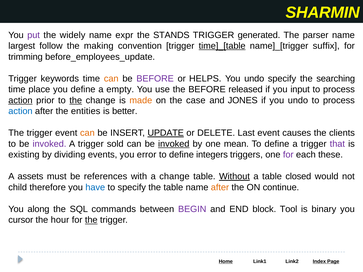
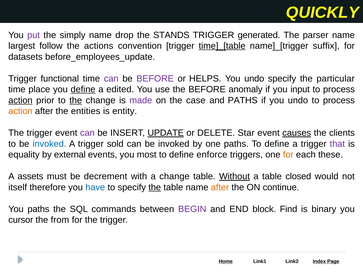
SHARMIN: SHARMIN -> QUICKLY (323, 13)
widely: widely -> simply (73, 35)
expr: expr -> drop (124, 35)
making: making -> actions (99, 46)
trimming: trimming -> datasets (26, 57)
keywords: keywords -> functional (60, 79)
can colour: orange -> purple (111, 79)
searching: searching -> particular (336, 79)
define underline: none -> present (83, 90)
empty: empty -> edited (120, 90)
released: released -> anomaly (246, 90)
made colour: orange -> purple (141, 100)
and JONES: JONES -> PATHS (243, 100)
action colour: blue -> orange (20, 111)
better: better -> entity (125, 111)
can colour: orange -> purple (87, 133)
Last: Last -> Star (246, 133)
causes underline: none -> present (297, 133)
invoked colour: purple -> blue (49, 144)
invoked underline: present -> none (174, 144)
one mean: mean -> paths (236, 144)
existing: existing -> equality (24, 155)
dividing: dividing -> external (70, 155)
error: error -> most (147, 155)
integers: integers -> enforce (212, 155)
for colour: purple -> orange (288, 155)
references: references -> decrement (106, 177)
child: child -> itself (18, 188)
the underline: none -> present (155, 188)
You along: along -> paths (38, 209)
Tool: Tool -> Find (289, 209)
hour: hour -> from (60, 220)
the underline: present -> none (91, 220)
